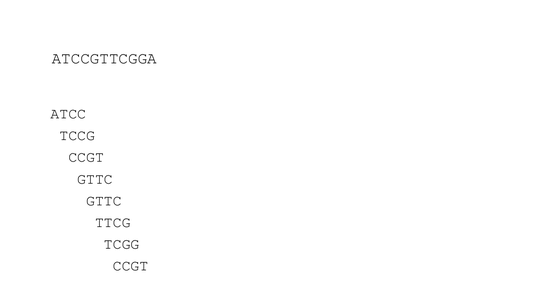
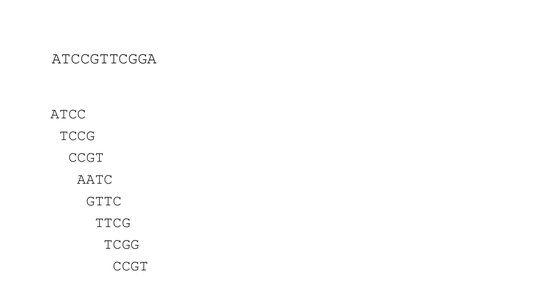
GTTC: GTTC -> AATC (95, 179)
